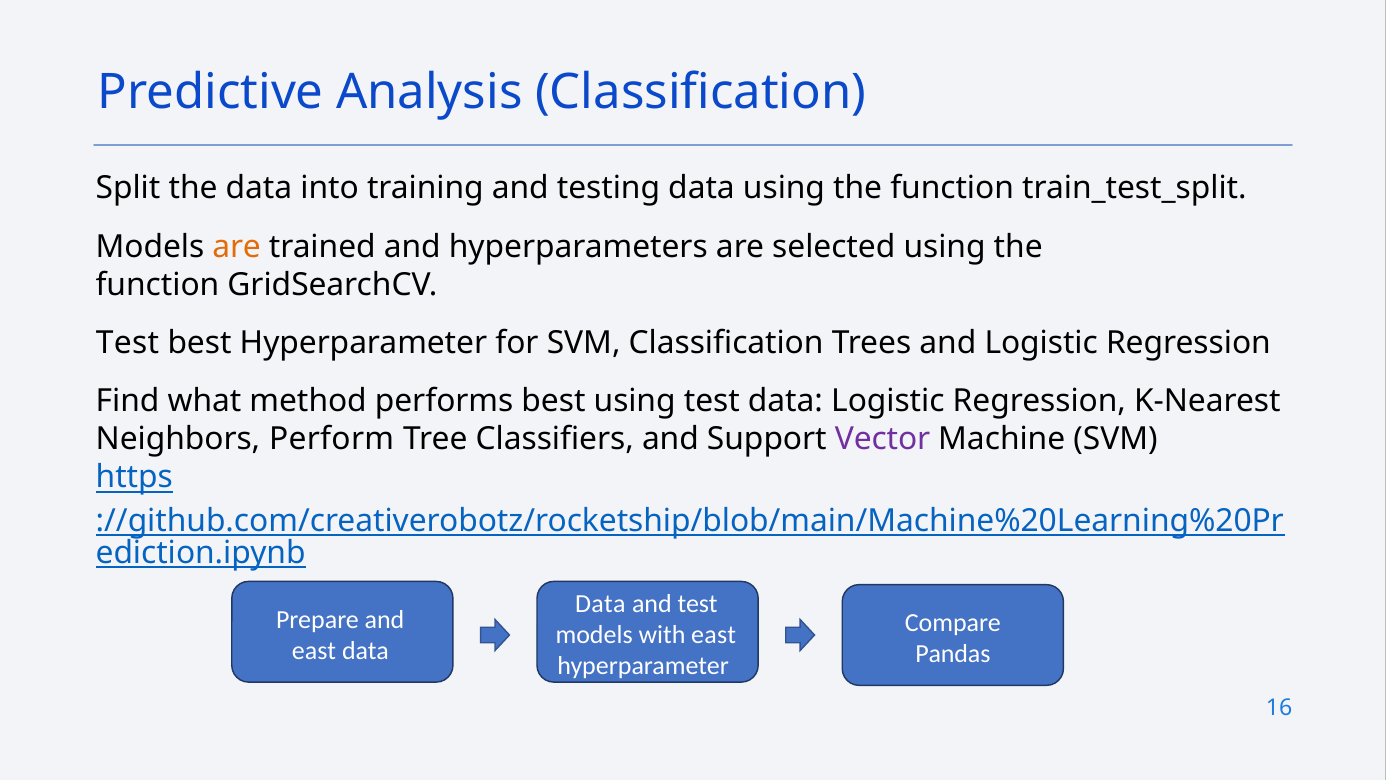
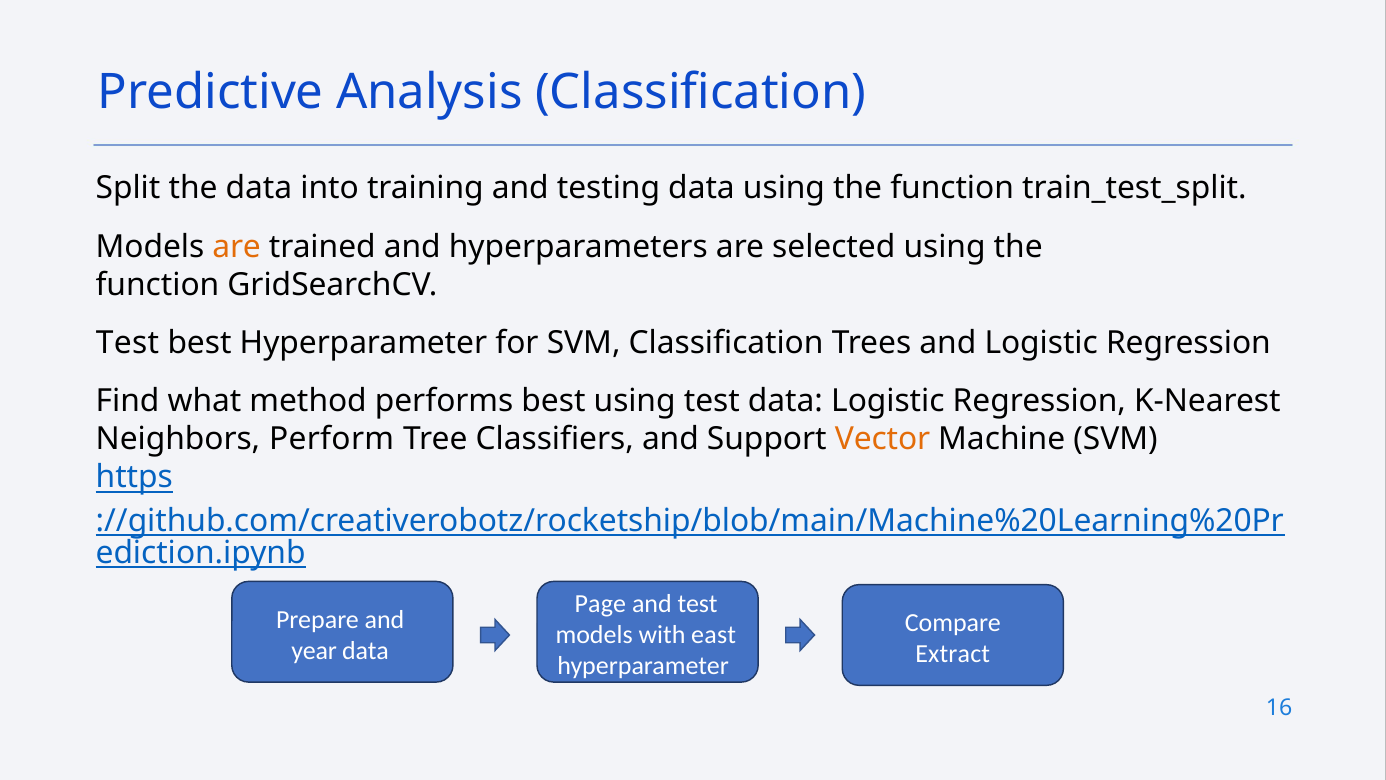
Vector colour: purple -> orange (883, 439)
Data: Data -> Page (600, 603)
east: east -> year (314, 651)
Pandas: Pandas -> Extract (953, 653)
